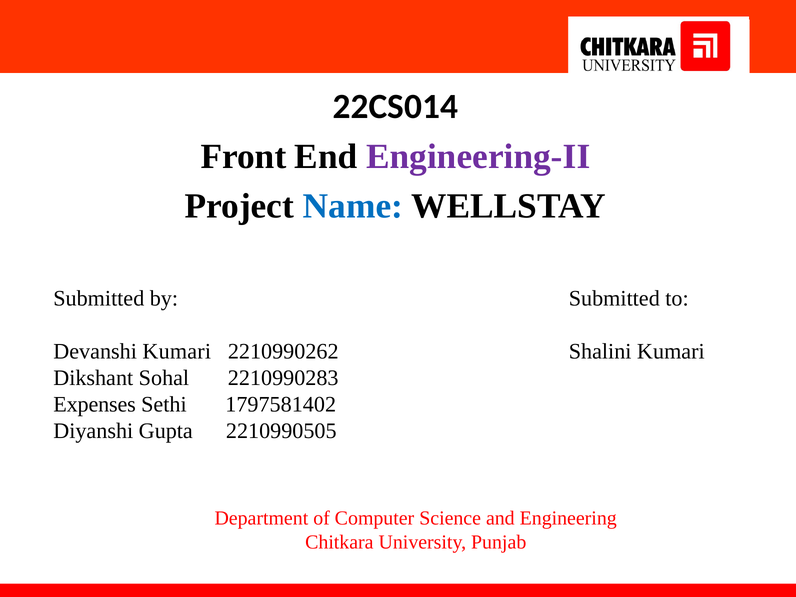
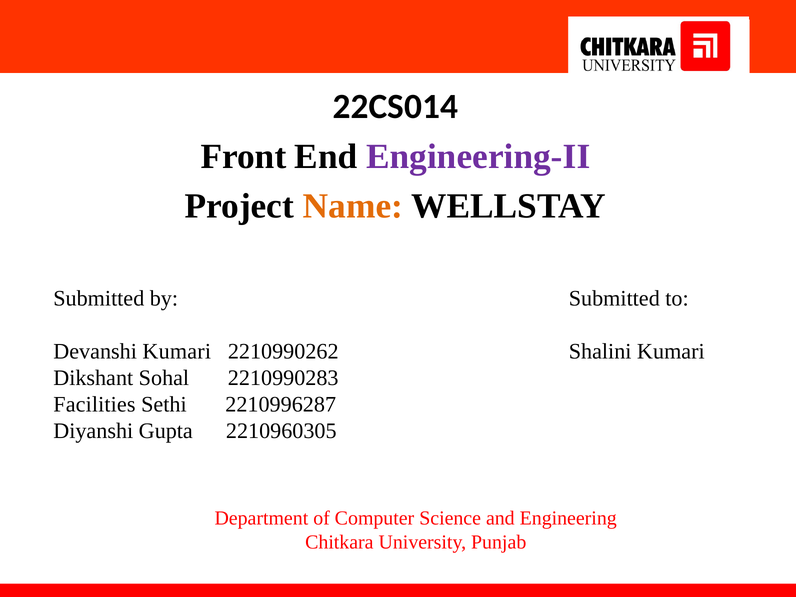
Name colour: blue -> orange (353, 206)
Expenses: Expenses -> Facilities (94, 405)
1797581402: 1797581402 -> 2210996287 (281, 405)
2210990505: 2210990505 -> 2210960305 (281, 431)
